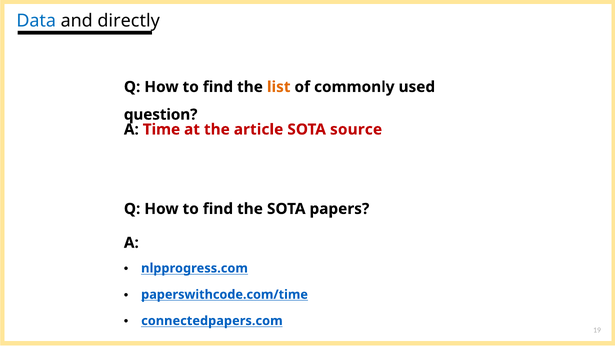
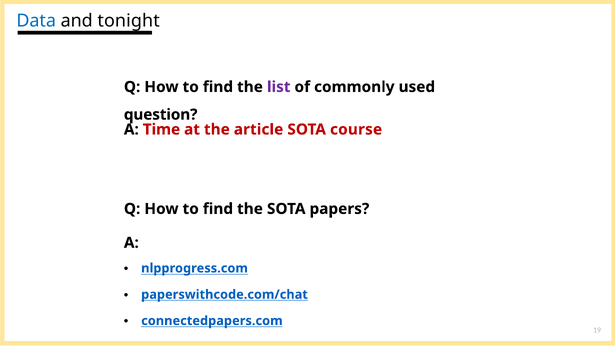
directly: directly -> tonight (129, 21)
list colour: orange -> purple (279, 87)
source: source -> course (356, 129)
paperswithcode.com/time: paperswithcode.com/time -> paperswithcode.com/chat (225, 294)
